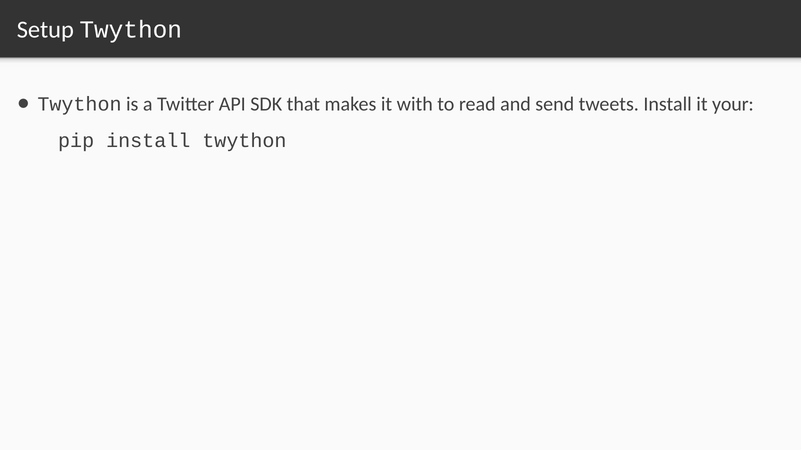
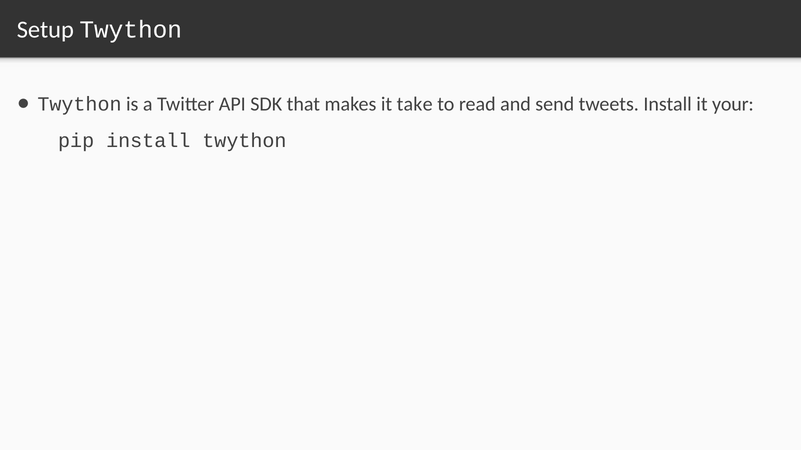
with: with -> take (415, 104)
